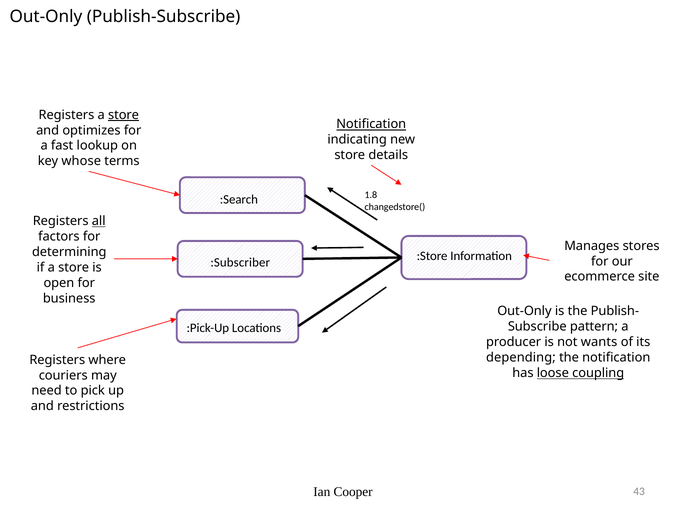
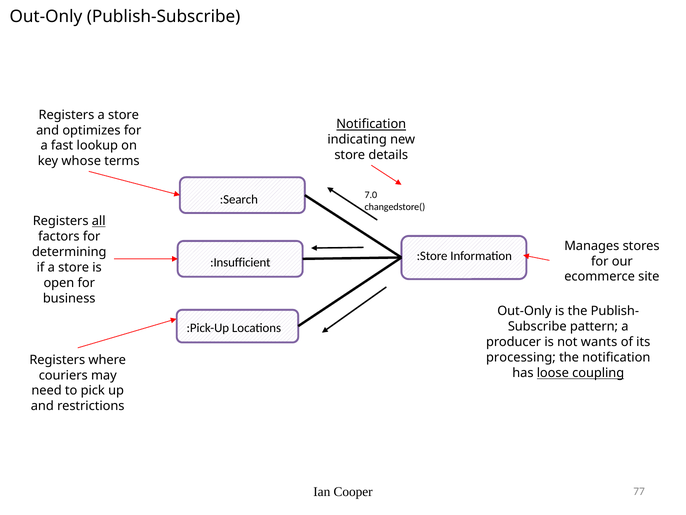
store underline: present -> none (124, 115)
1.8: 1.8 -> 7.0 (371, 195)
:Subscriber: :Subscriber -> :Insufficient (240, 262)
depending: depending -> processing (521, 357)
43: 43 -> 77 (639, 491)
